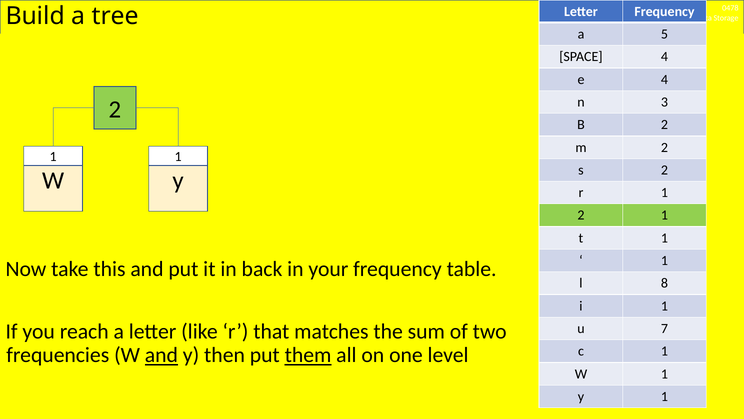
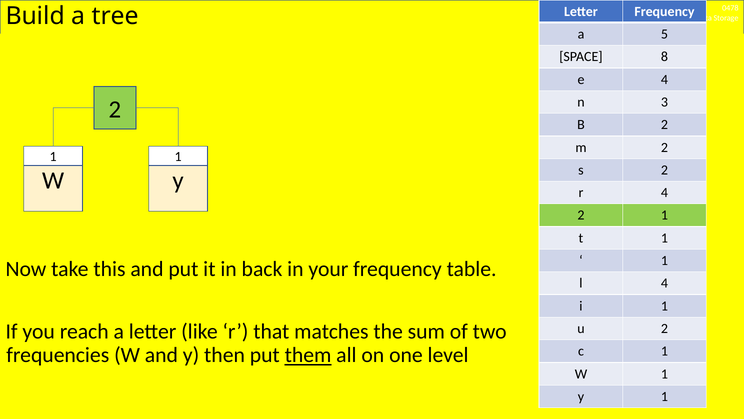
SPACE 4: 4 -> 8 (664, 57)
r 1: 1 -> 4 (664, 192)
l 8: 8 -> 4 (664, 283)
u 7: 7 -> 2 (664, 328)
and underline: present -> none (161, 355)
